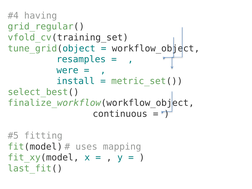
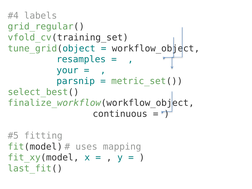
having: having -> labels (41, 16)
were: were -> your (67, 70)
install: install -> parsnip (76, 81)
